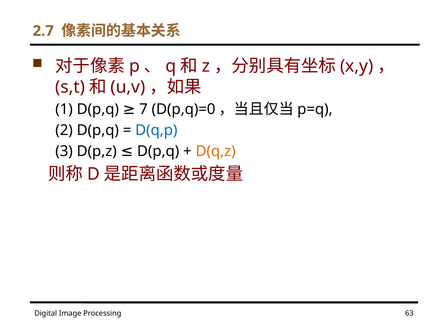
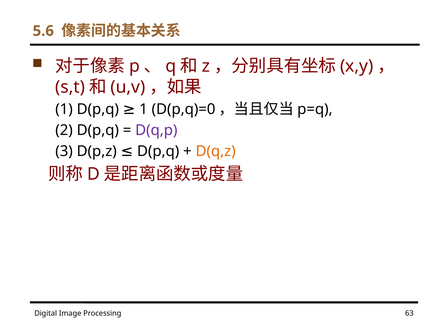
2.7: 2.7 -> 5.6 (43, 31)
D(p,q 7: 7 -> 1 (144, 109)
D(q,p colour: blue -> purple (156, 130)
